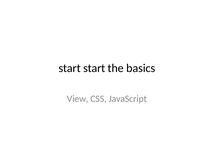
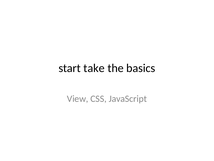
start start: start -> take (94, 68)
